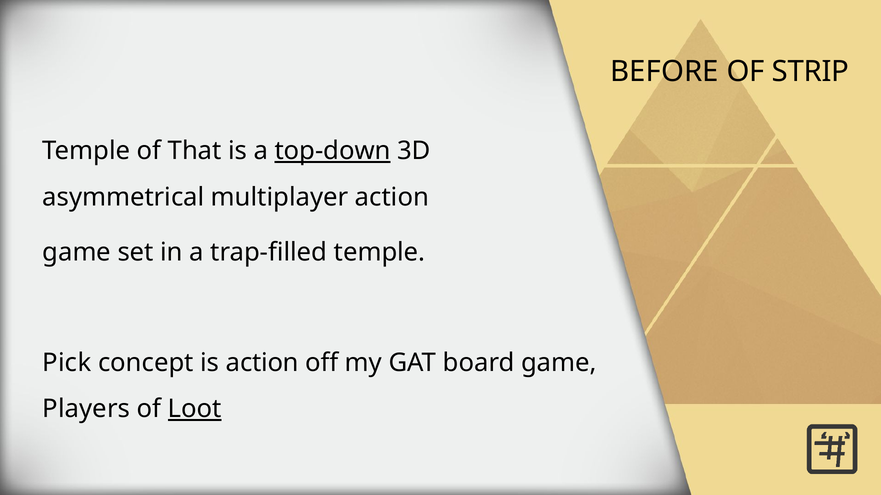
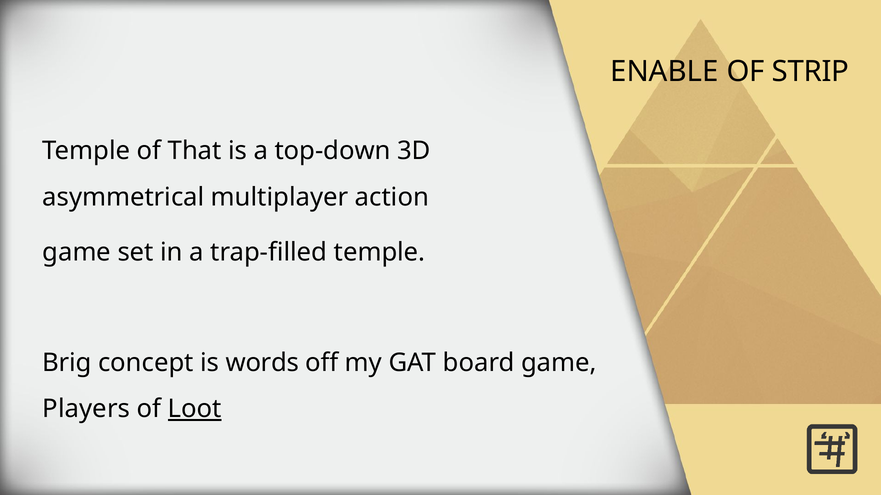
BEFORE: BEFORE -> ENABLE (664, 72)
top-down underline: present -> none (333, 151)
Pick: Pick -> Brig (67, 363)
is action: action -> words (262, 363)
